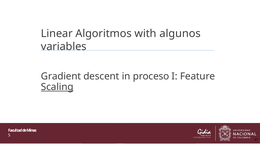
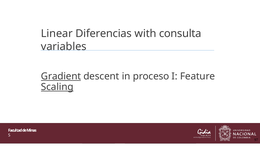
Algoritmos: Algoritmos -> Diferencias (104, 34)
algunos: algunos -> consulta (180, 34)
Gradient underline: none -> present (61, 76)
